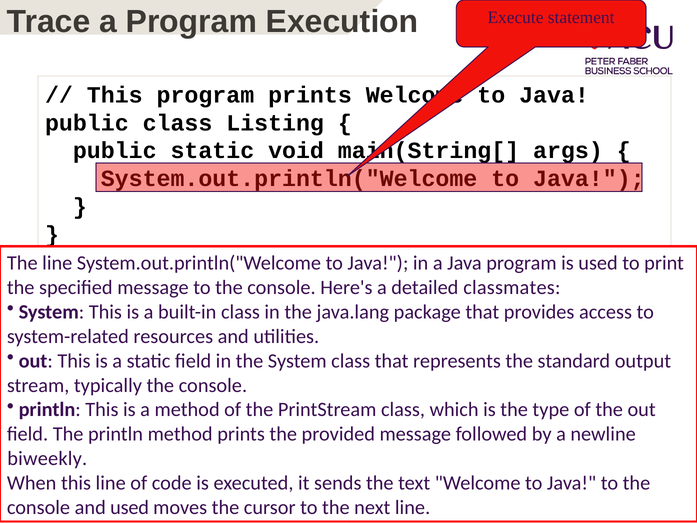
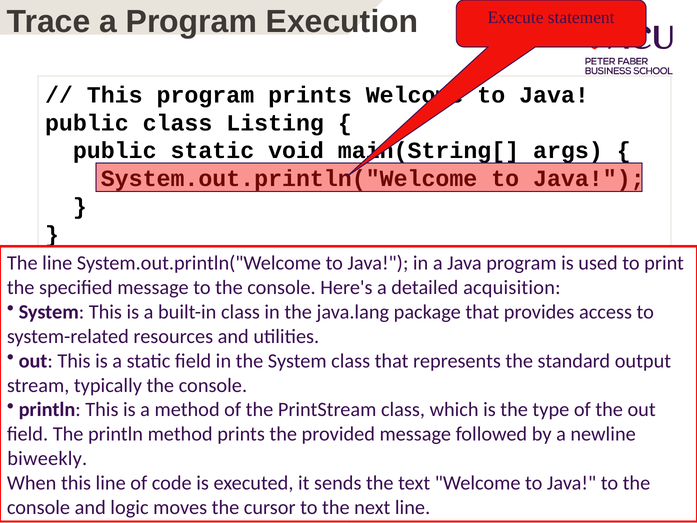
classmates: classmates -> acquisition (512, 288)
and used: used -> logic (129, 507)
